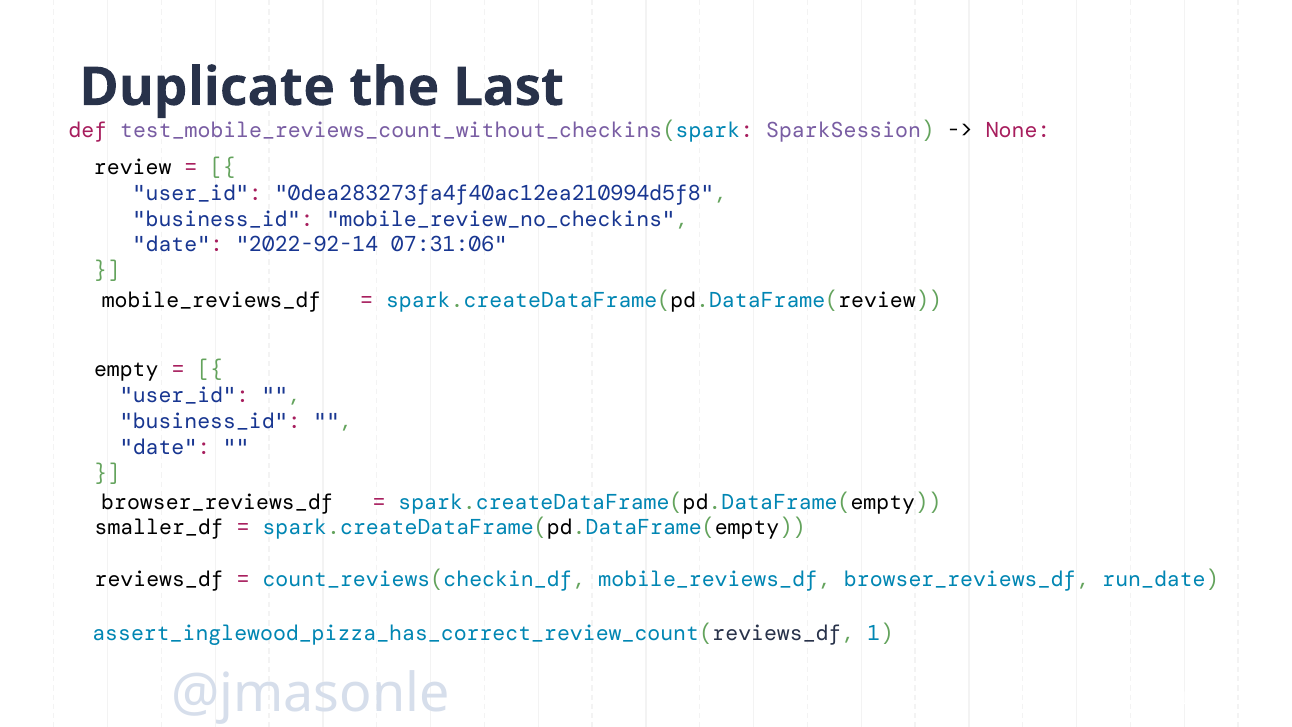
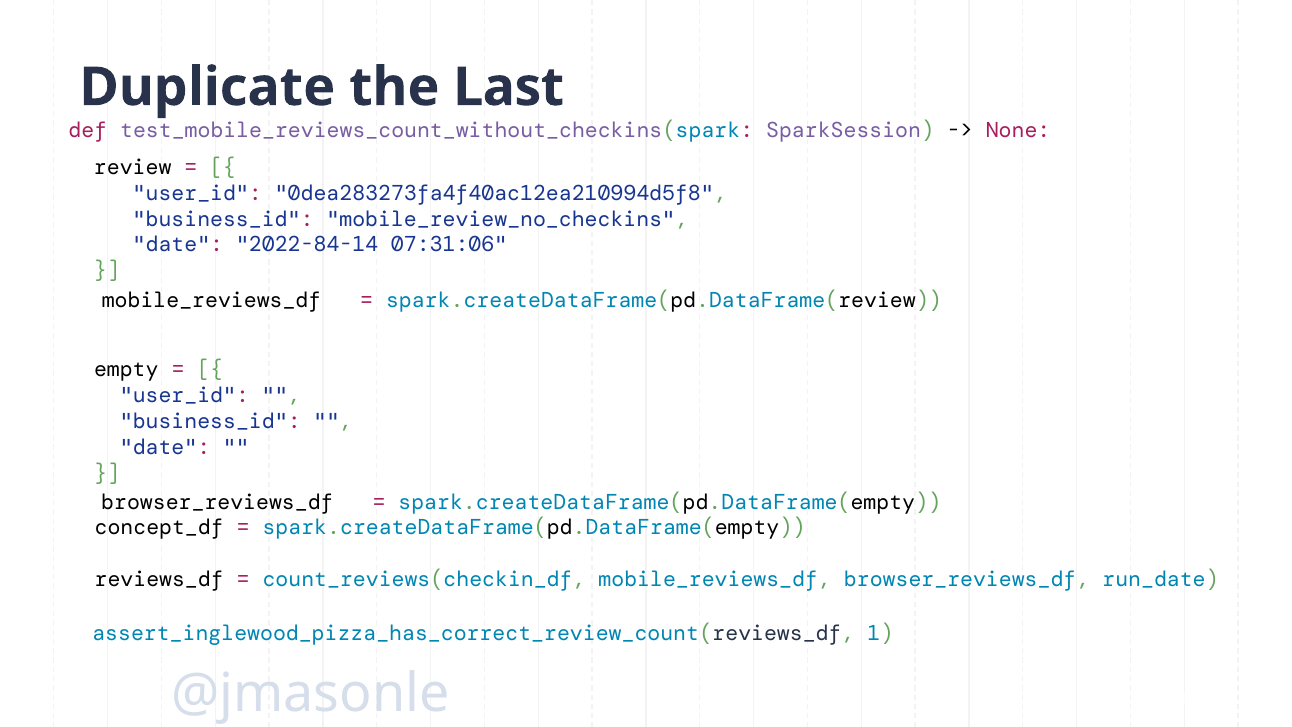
2022-92-14: 2022-92-14 -> 2022-84-14 (307, 245)
smaller_df: smaller_df -> concept_df (159, 527)
